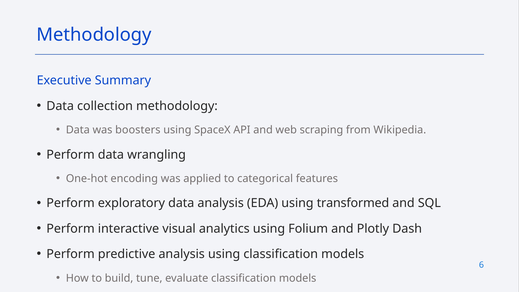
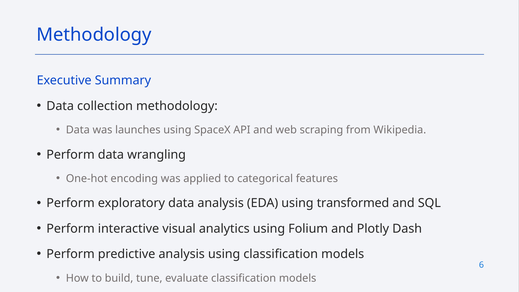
boosters: boosters -> launches (138, 130)
